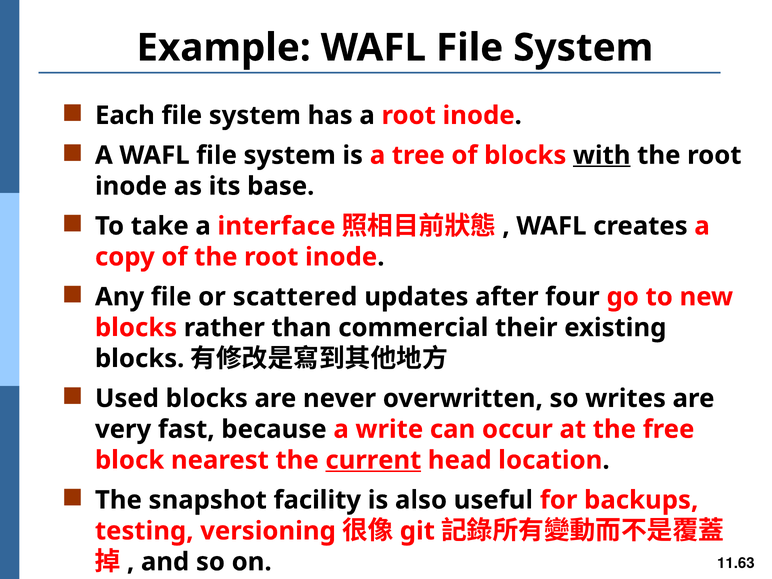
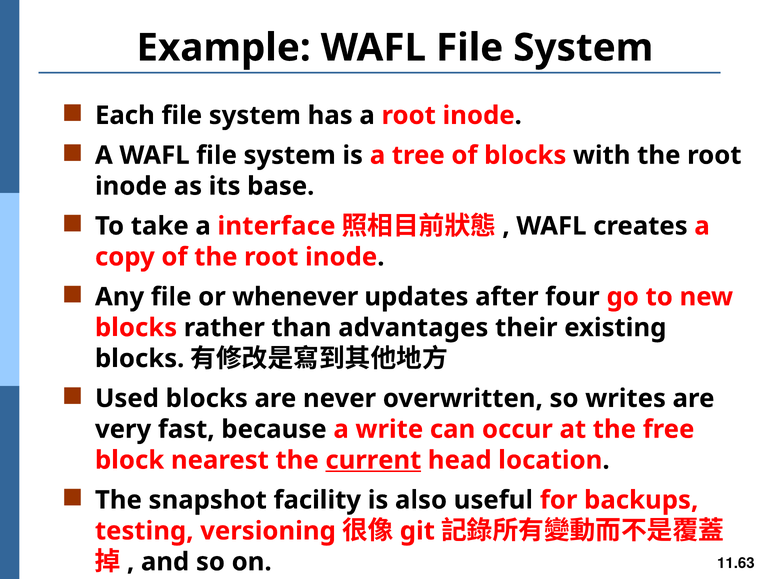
with underline: present -> none (602, 155)
scattered: scattered -> whenever (295, 297)
commercial: commercial -> advantages (413, 328)
